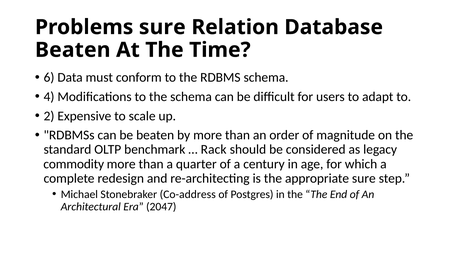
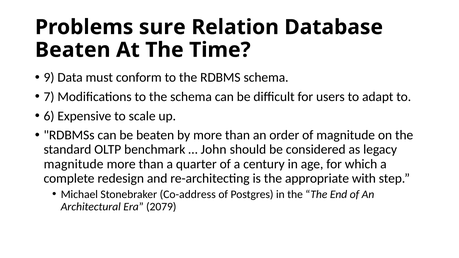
6: 6 -> 9 (49, 78)
4: 4 -> 7 (49, 97)
2: 2 -> 6 (49, 116)
Rack: Rack -> John (214, 150)
commodity: commodity -> magnitude (74, 164)
appropriate sure: sure -> with (364, 179)
2047: 2047 -> 2079 (161, 207)
